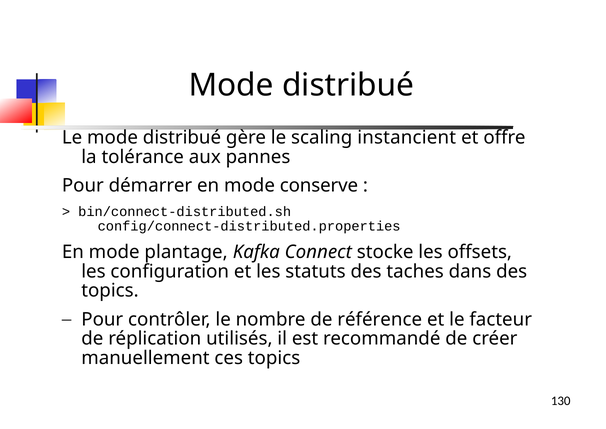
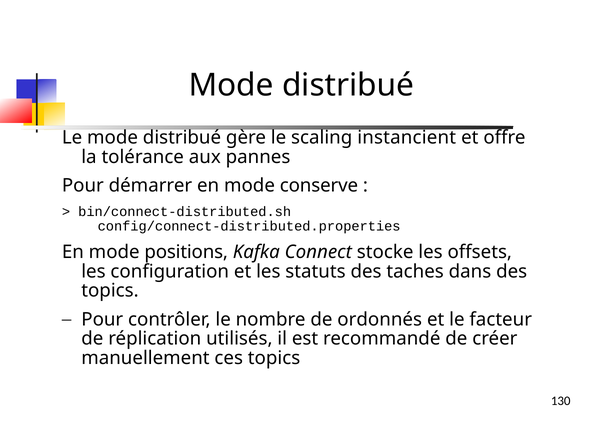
plantage: plantage -> positions (186, 252)
référence: référence -> ordonnés (380, 319)
